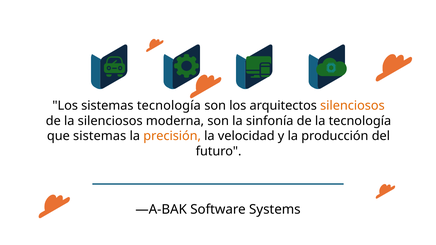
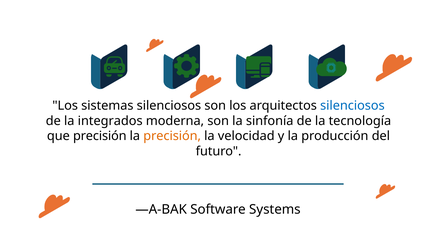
sistemas tecnología: tecnología -> silenciosos (169, 106)
silenciosos colour: orange -> blue (352, 106)
la silenciosos: silenciosos -> integrados (110, 121)
que sistemas: sistemas -> precisión (100, 136)
